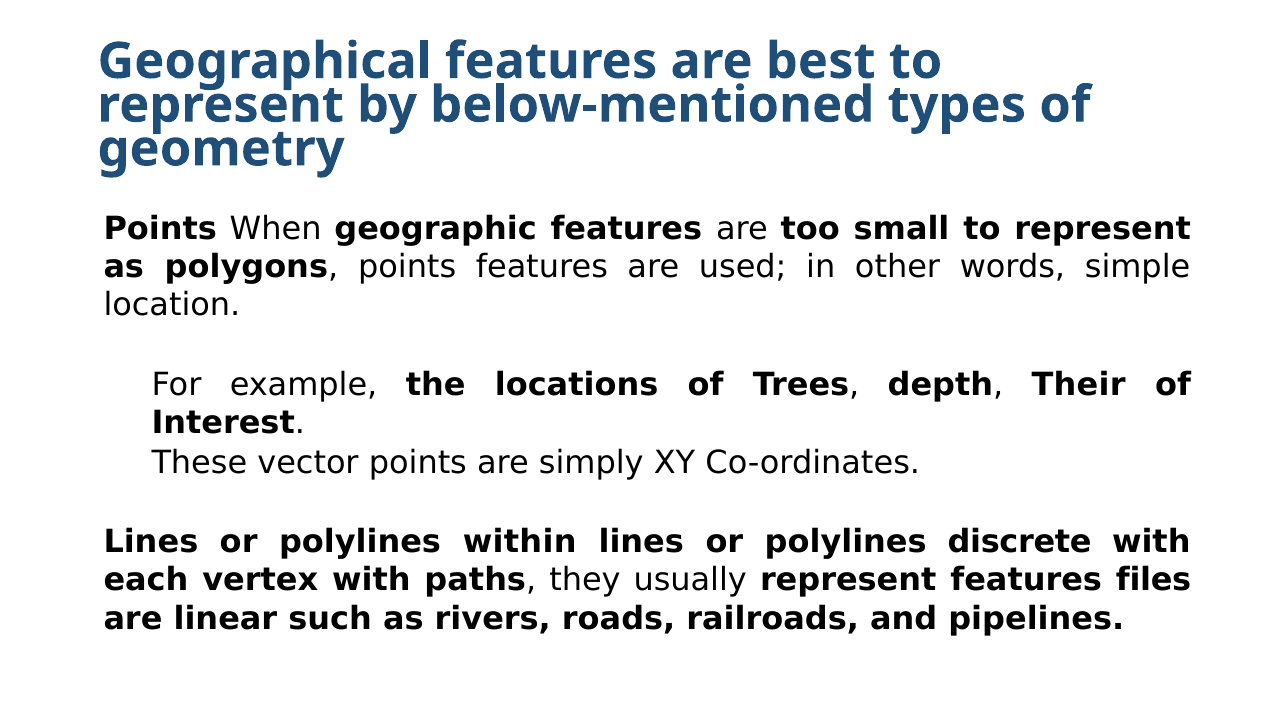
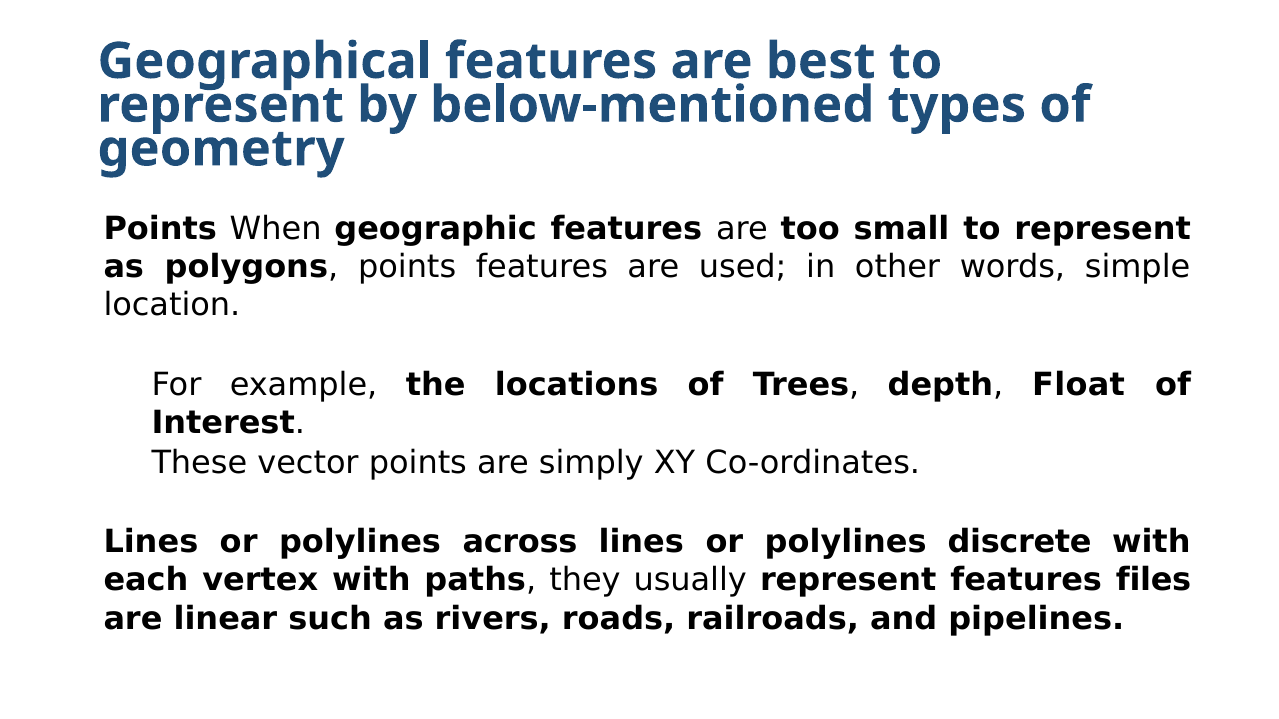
Their: Their -> Float (1079, 385)
within: within -> across (520, 542)
